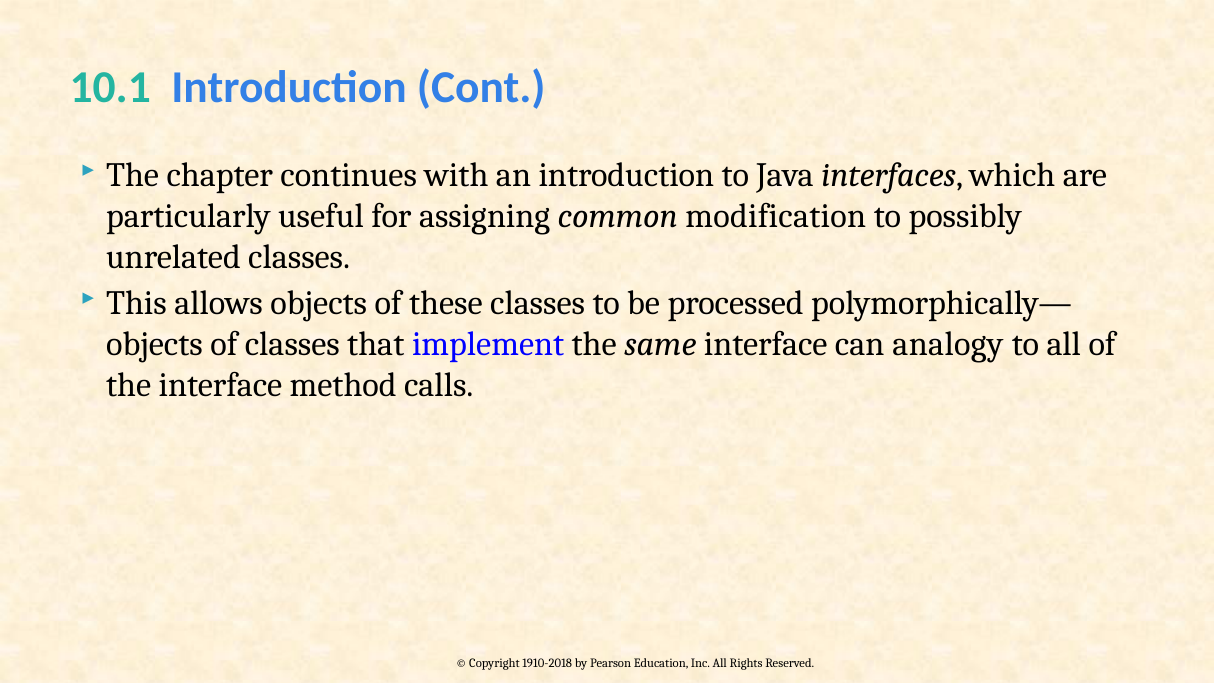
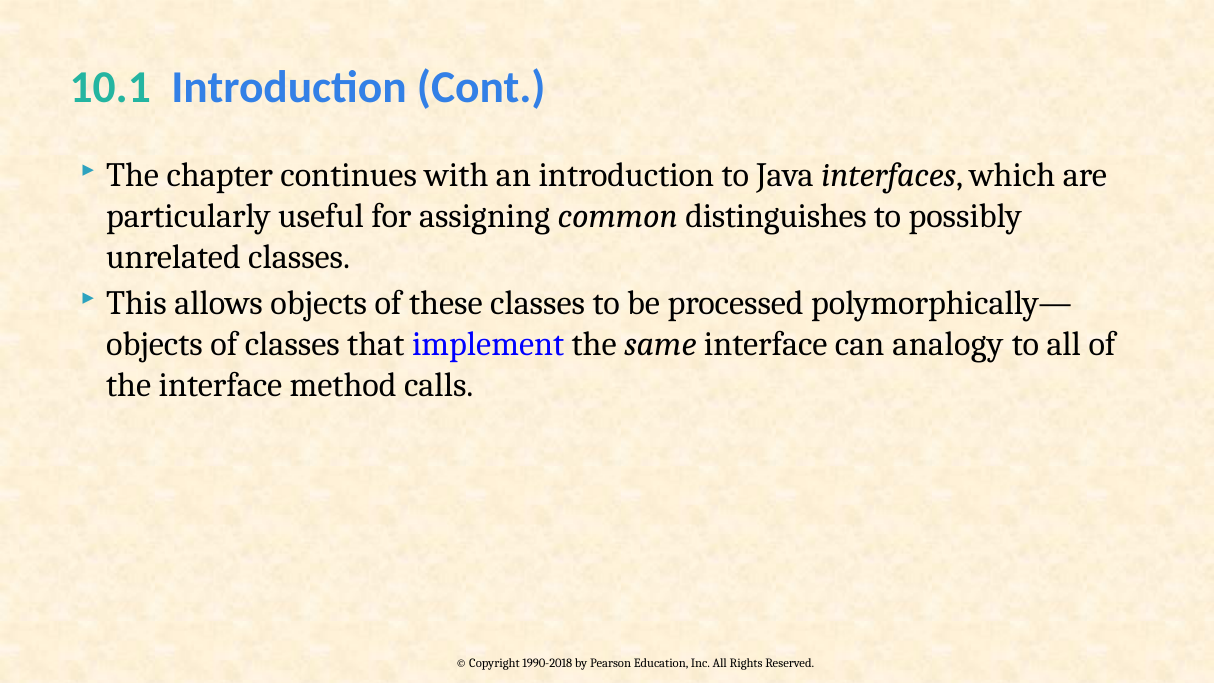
modification: modification -> distinguishes (776, 216)
1910-2018: 1910-2018 -> 1990-2018 (547, 663)
